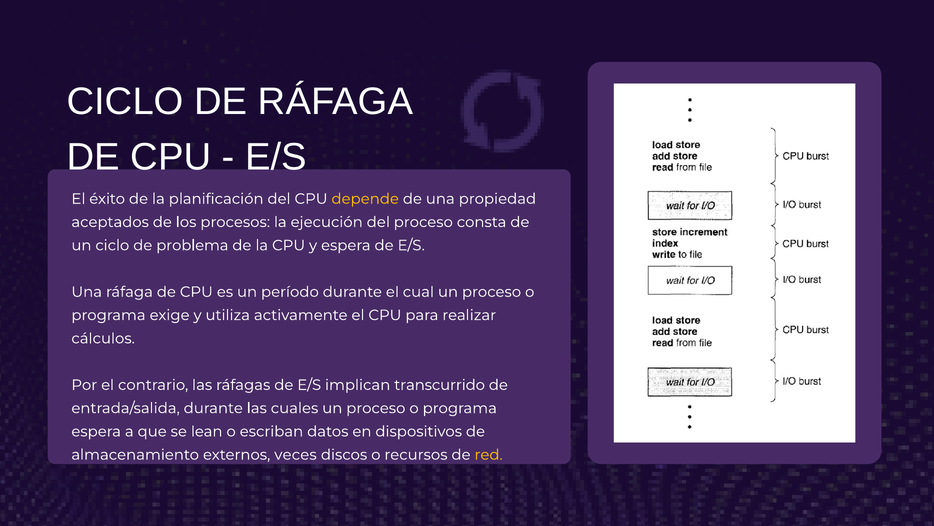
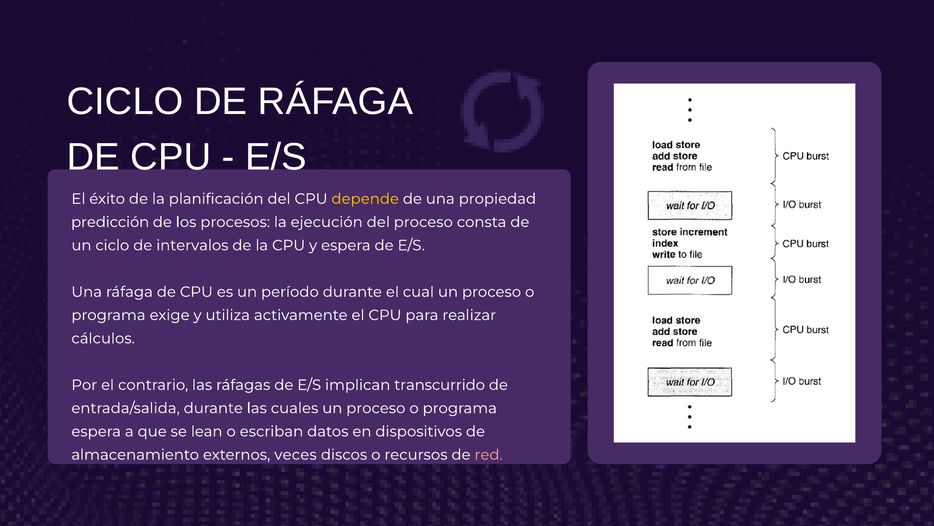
aceptados: aceptados -> predicción (110, 222)
problema: problema -> intervalos (192, 245)
red colour: yellow -> pink (489, 454)
